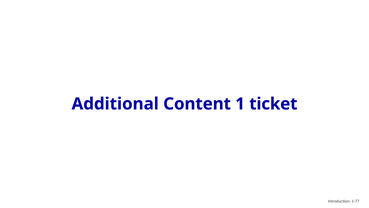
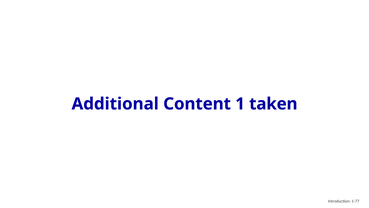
ticket: ticket -> taken (273, 104)
